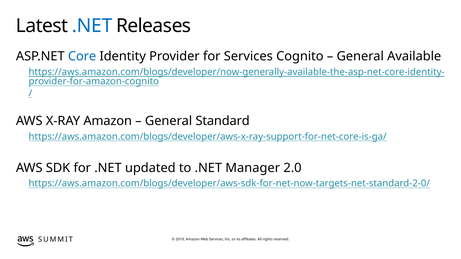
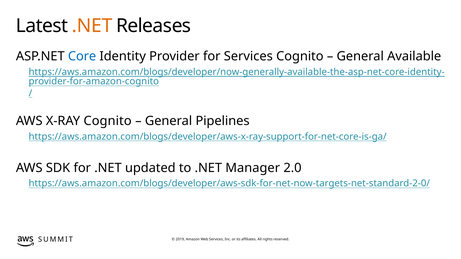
.NET colour: blue -> orange (92, 26)
X-RAY Amazon: Amazon -> Cognito (108, 121)
Standard: Standard -> Pipelines (223, 121)
